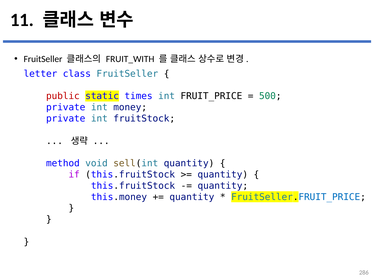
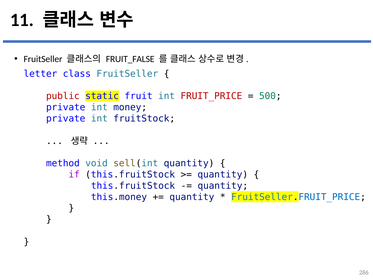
FRUIT_WITH: FRUIT_WITH -> FRUIT_FALSE (130, 59)
times: times -> fruit (139, 96)
FRUIT_PRICE colour: black -> red (211, 96)
